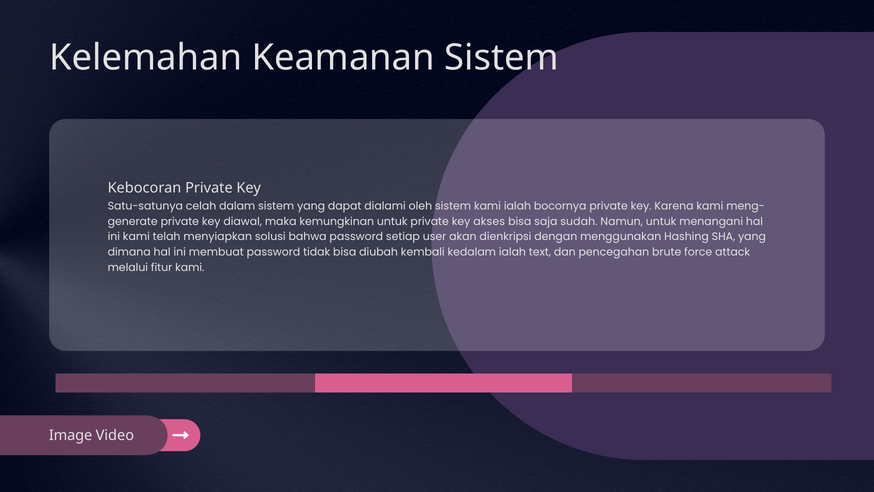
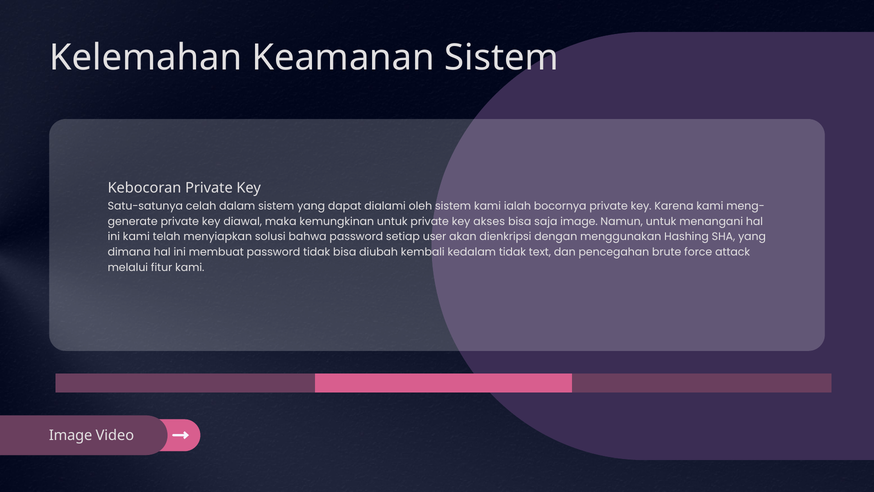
saja sudah: sudah -> image (579, 221)
kedalam ialah: ialah -> tidak (512, 252)
